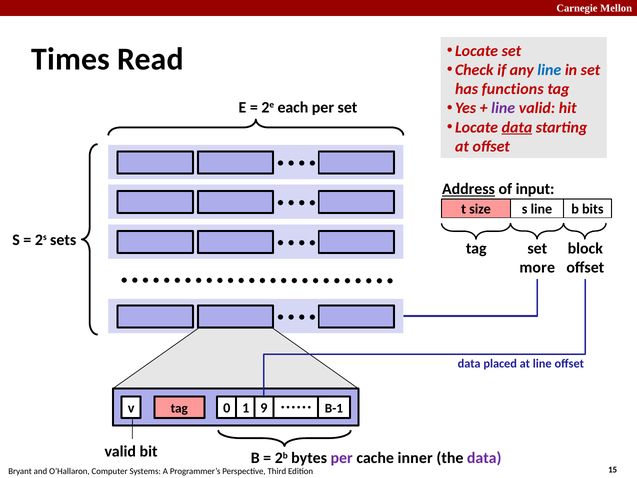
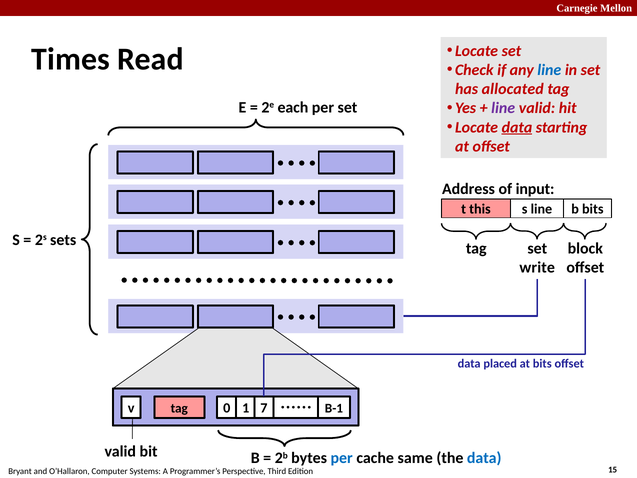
functions: functions -> allocated (513, 89)
Address underline: present -> none (469, 189)
size: size -> this (480, 209)
more: more -> write (537, 267)
at line: line -> bits (542, 364)
9: 9 -> 7 (264, 408)
per colour: purple -> blue (342, 458)
inner: inner -> same (415, 458)
data colour: purple -> blue (484, 458)
